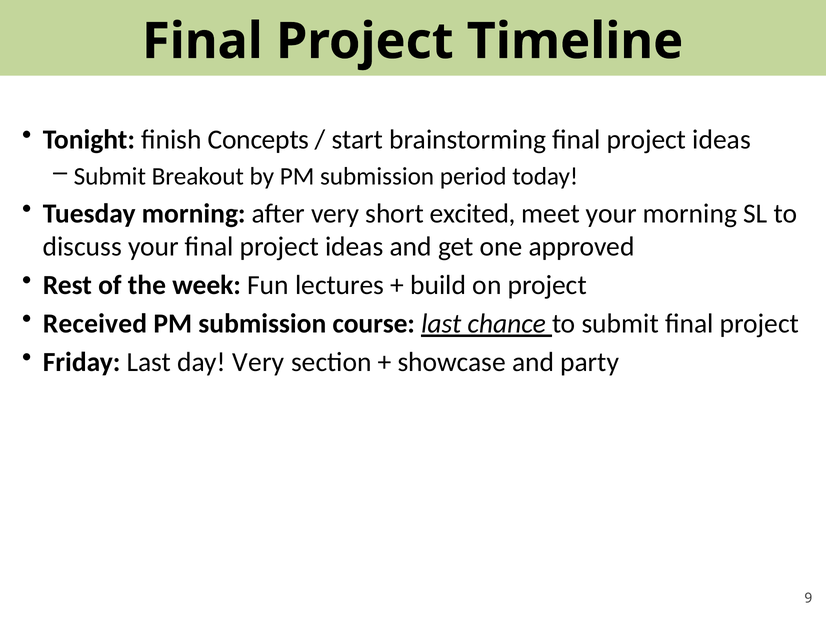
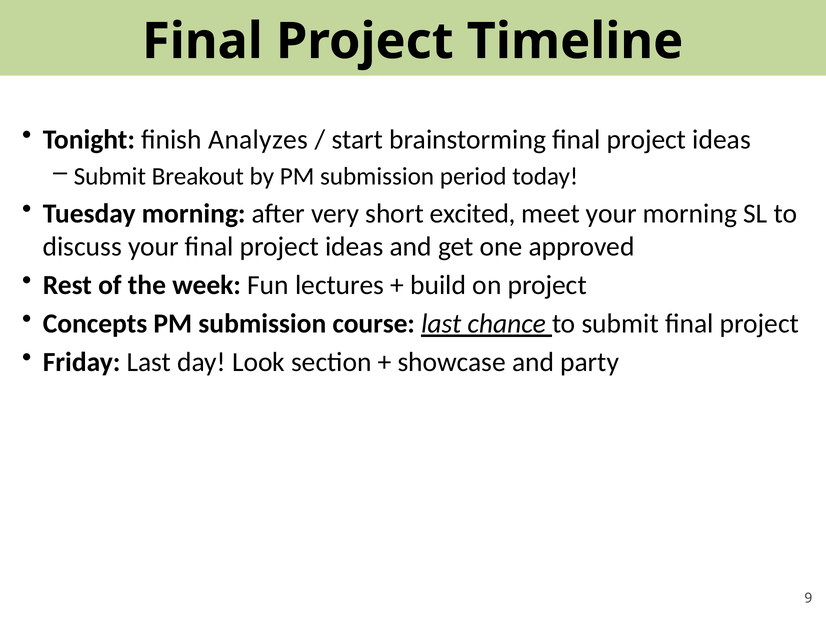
Concepts: Concepts -> Analyzes (258, 140)
Received: Received -> Concepts (95, 324)
day Very: Very -> Look (258, 362)
